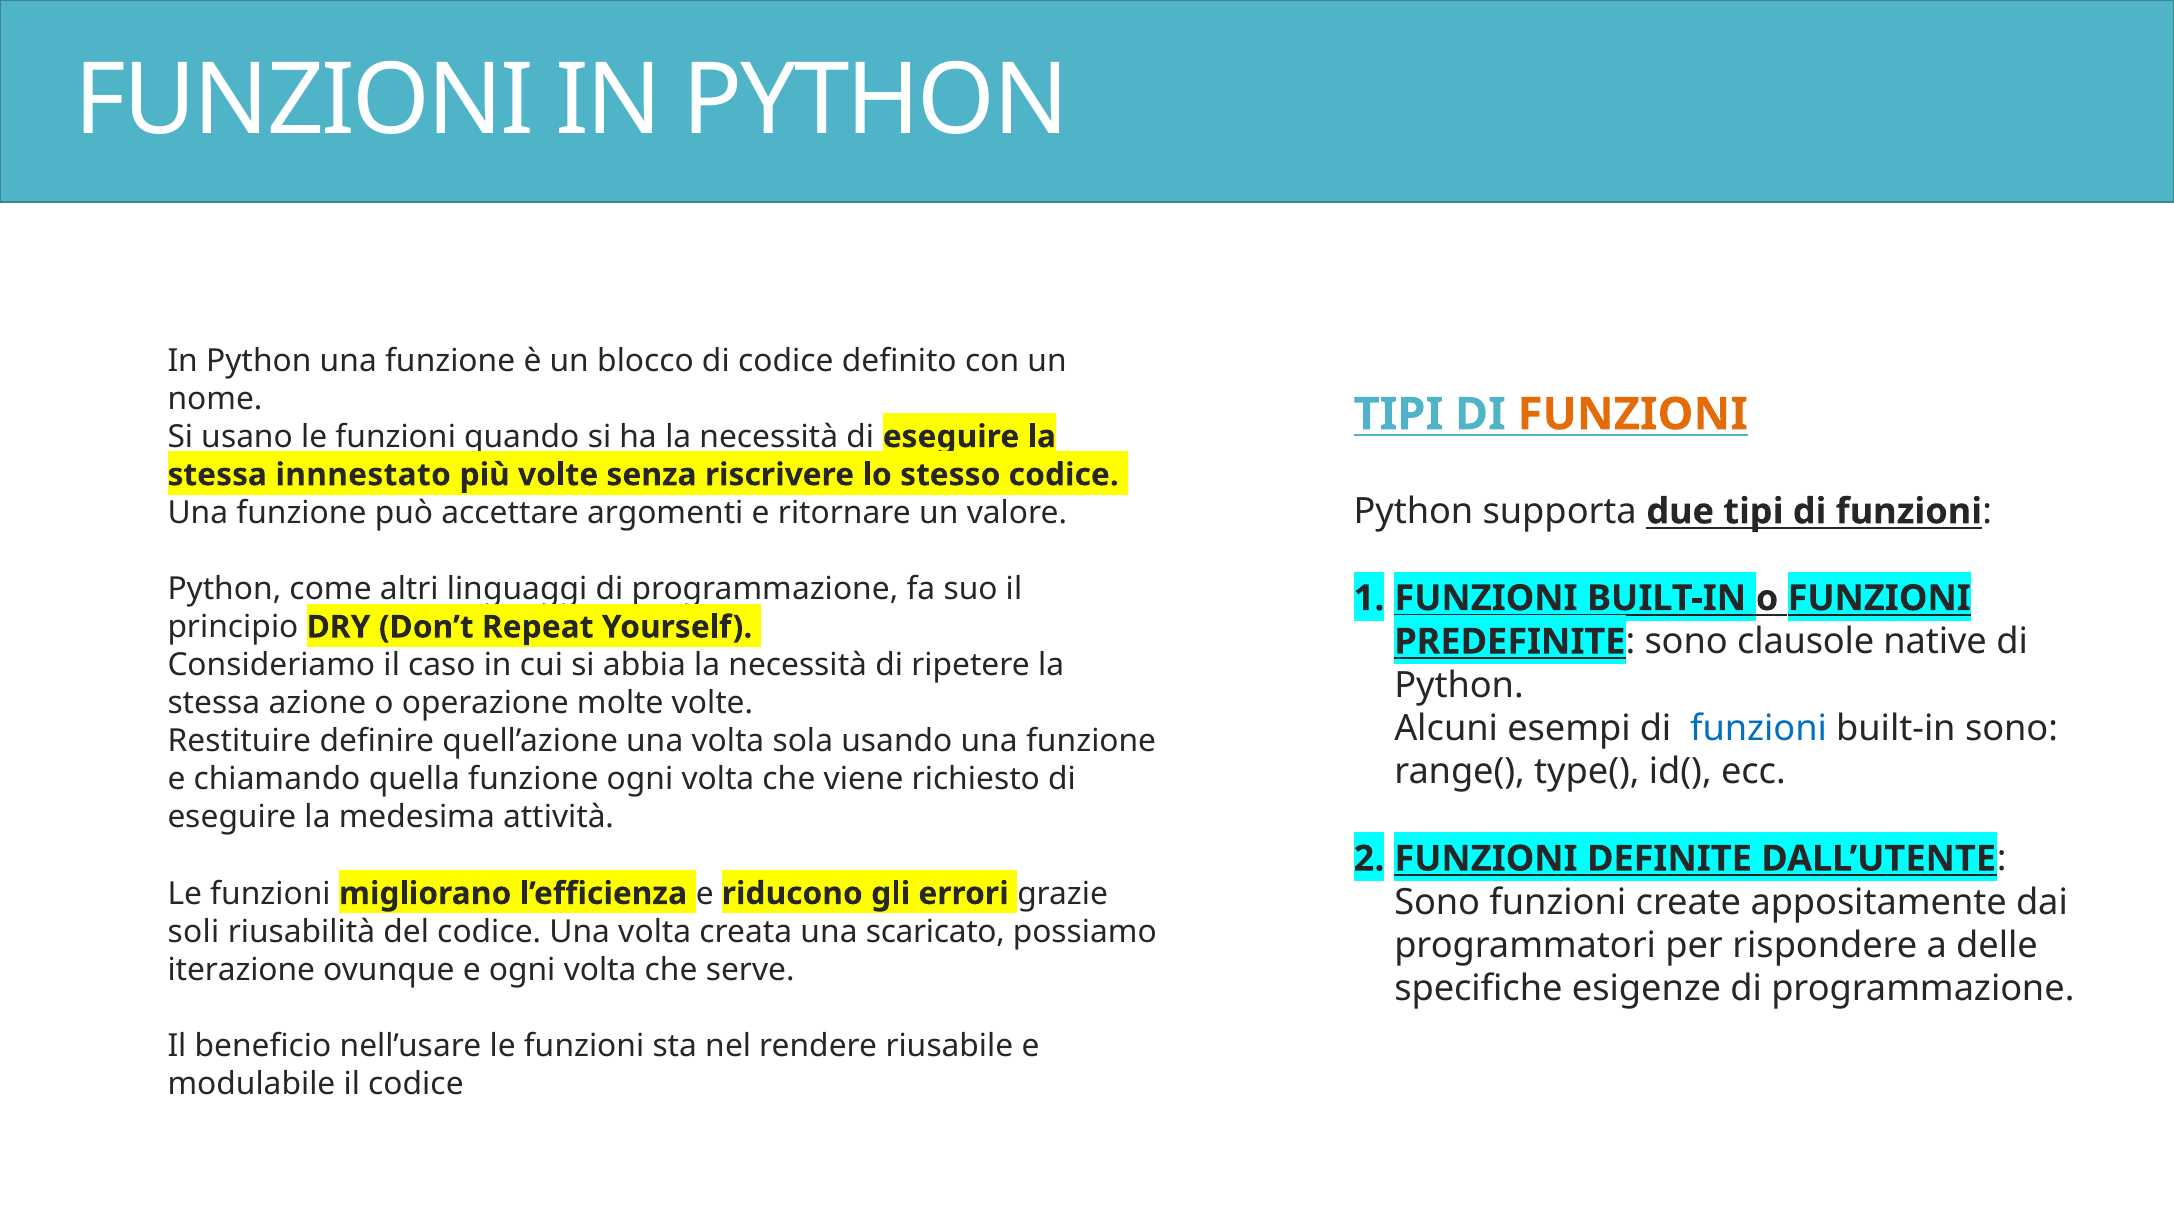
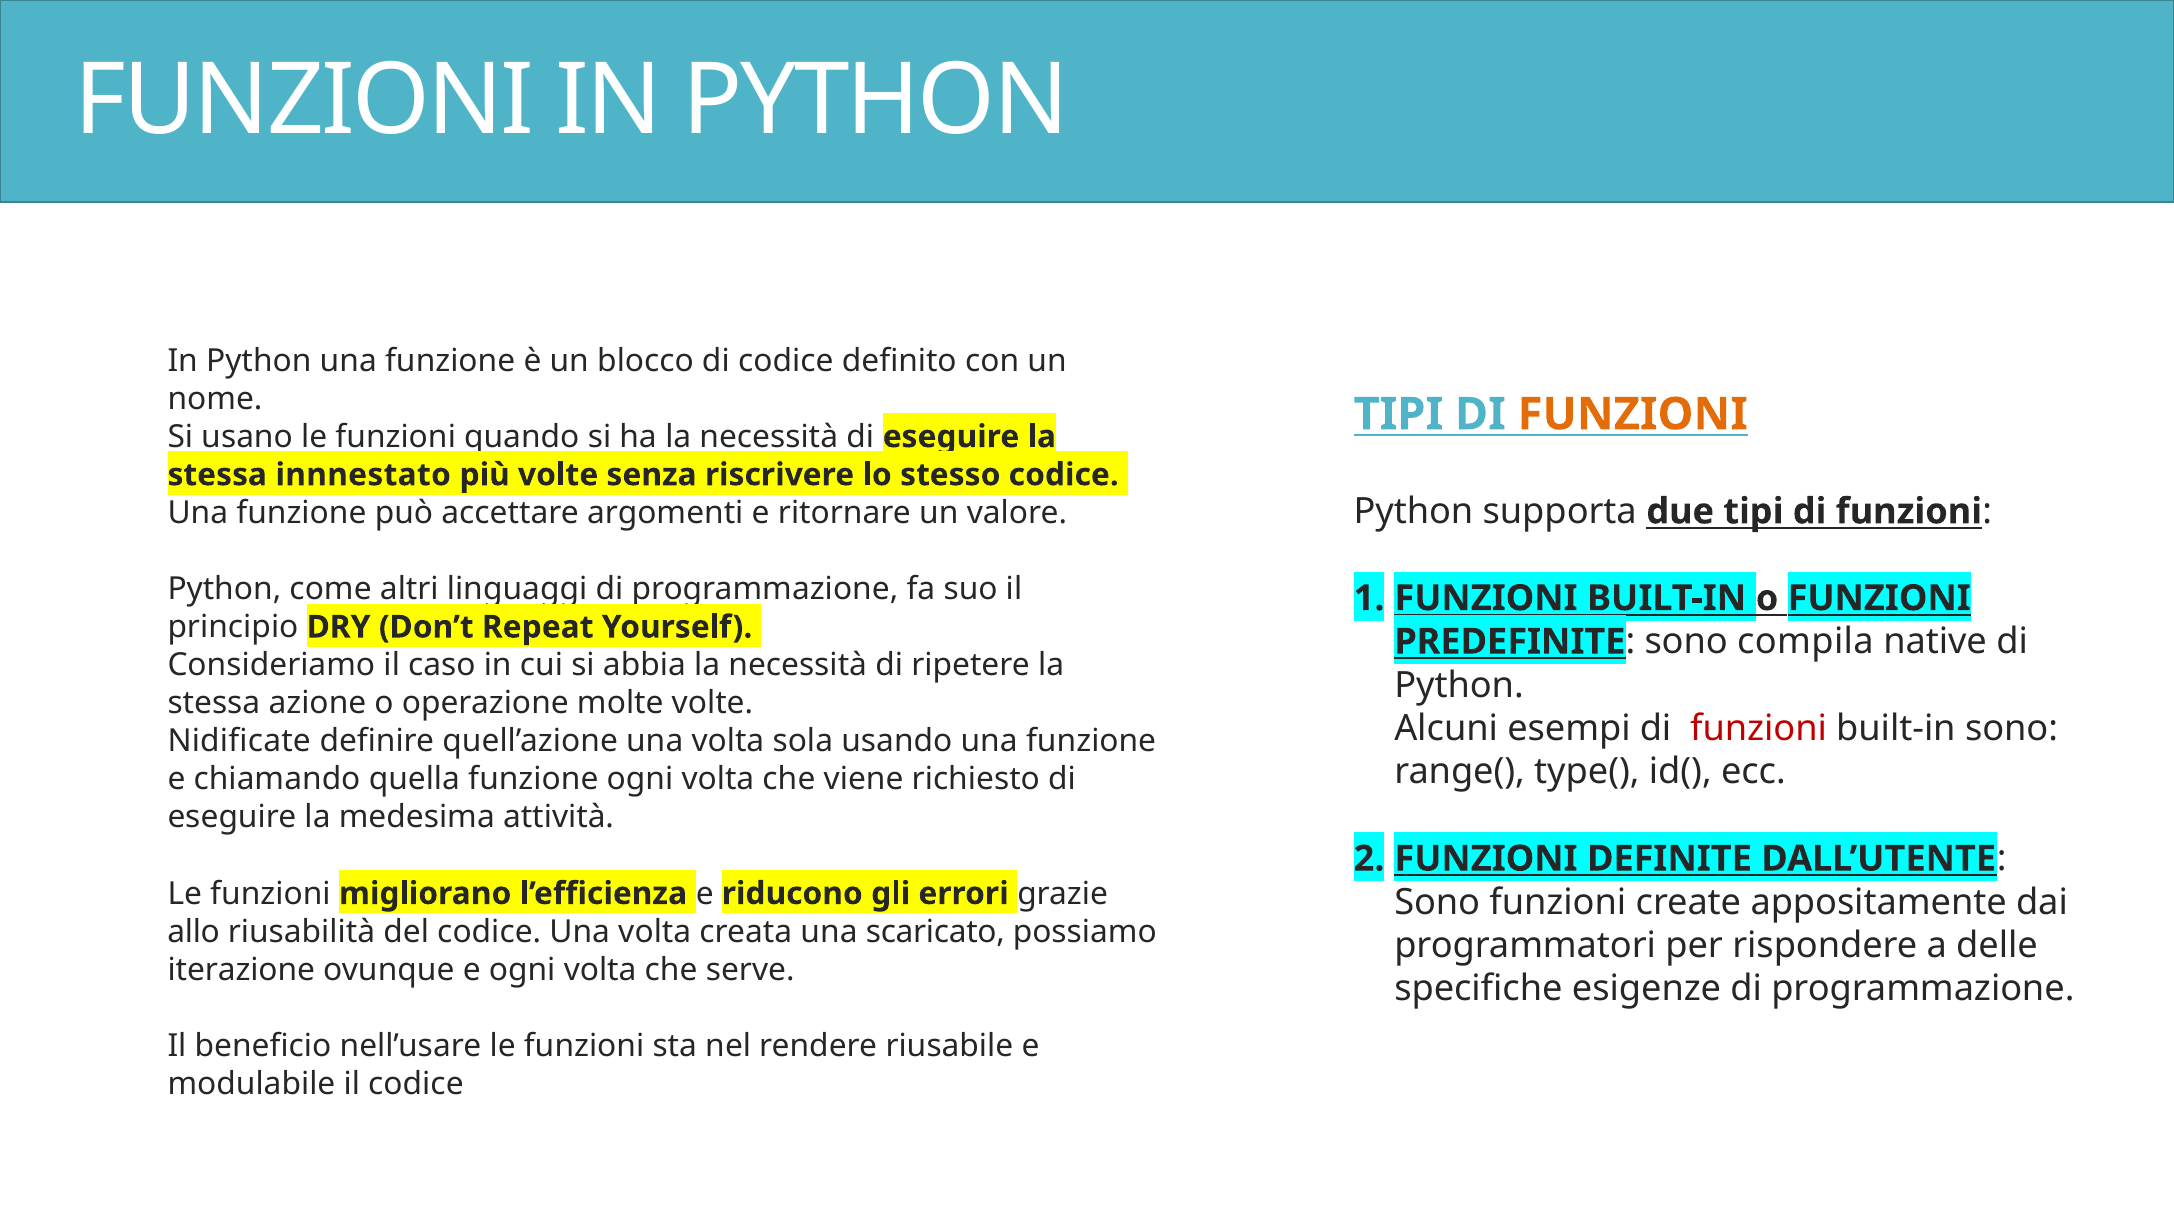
clausole: clausole -> compila (1805, 642)
funzioni colour: blue -> red (1759, 728)
Restituire: Restituire -> Nidificate (239, 741)
soli: soli -> allo (194, 932)
